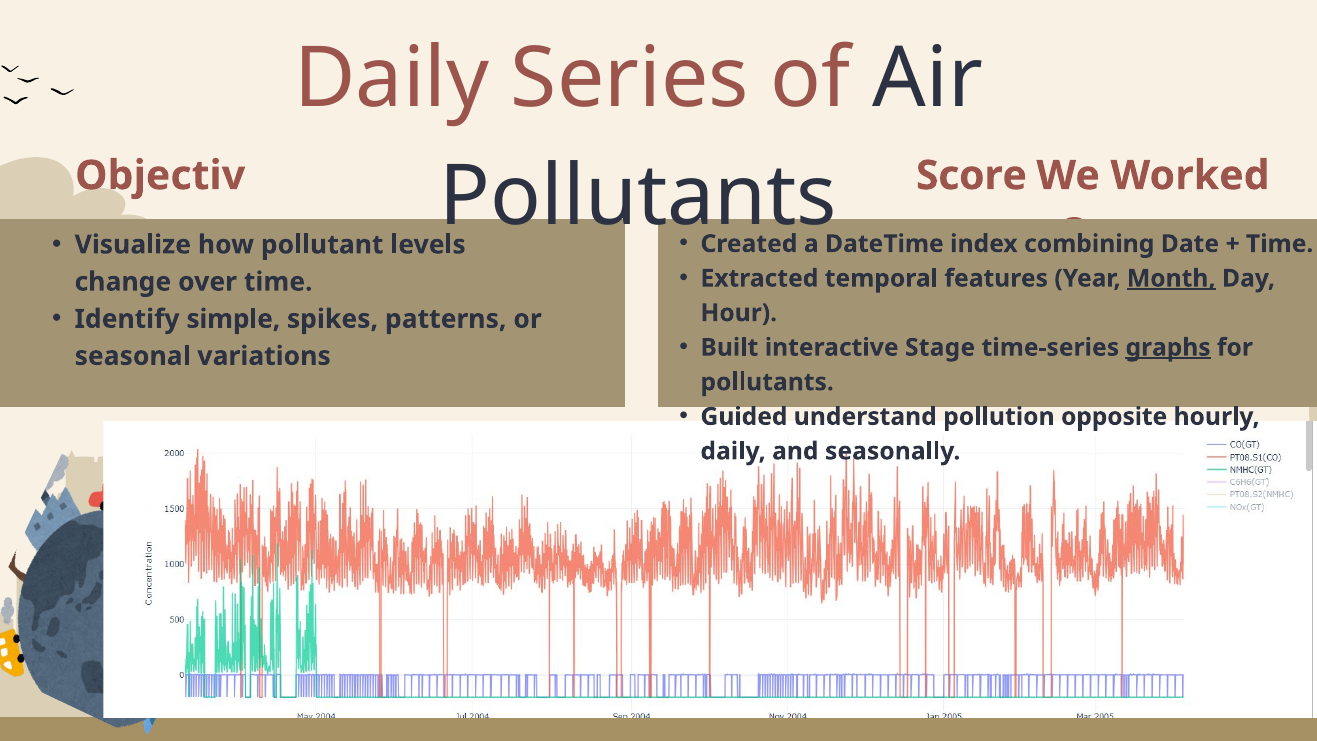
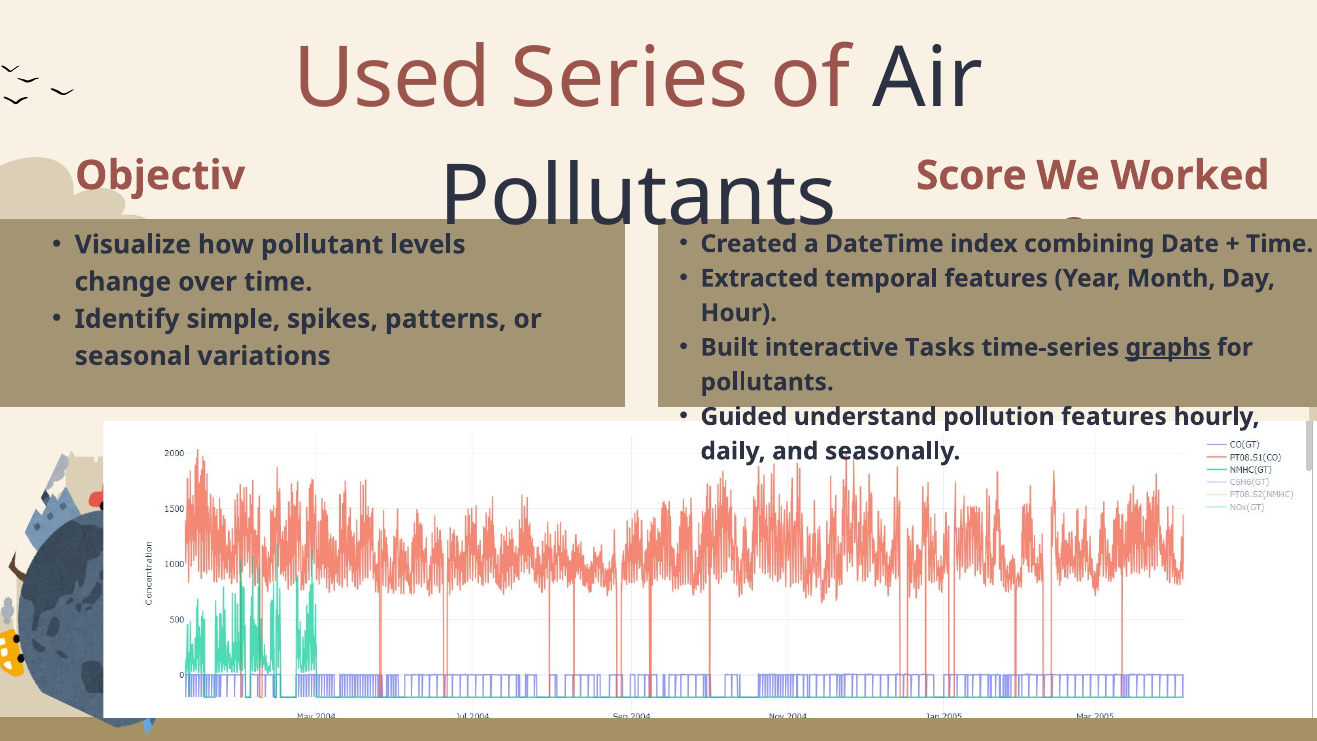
Daily: Daily -> Used (392, 79)
Month underline: present -> none (1171, 278)
Stage: Stage -> Tasks (940, 347)
pollution opposite: opposite -> features (1114, 417)
